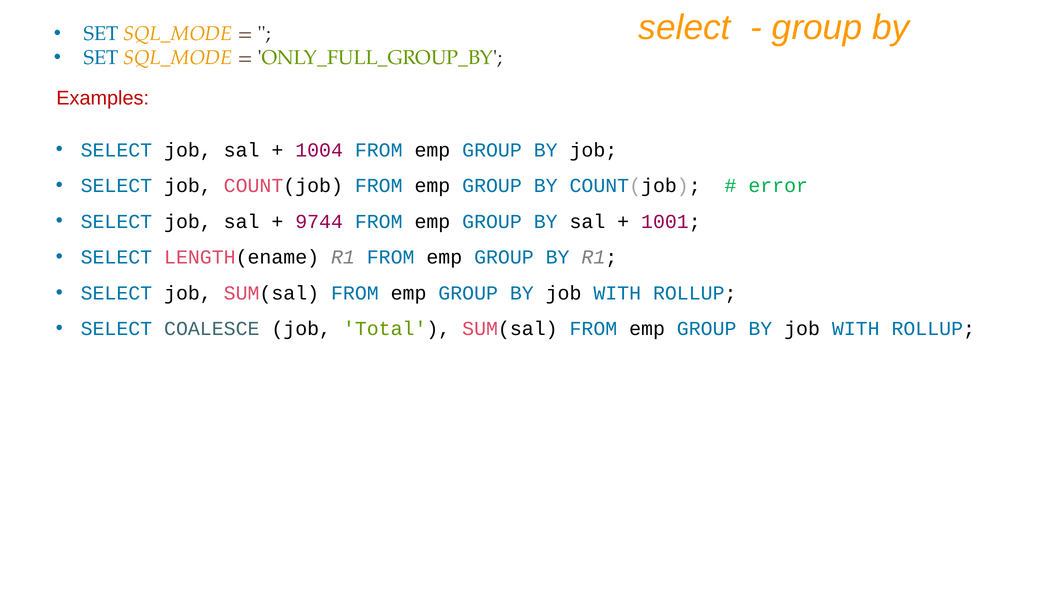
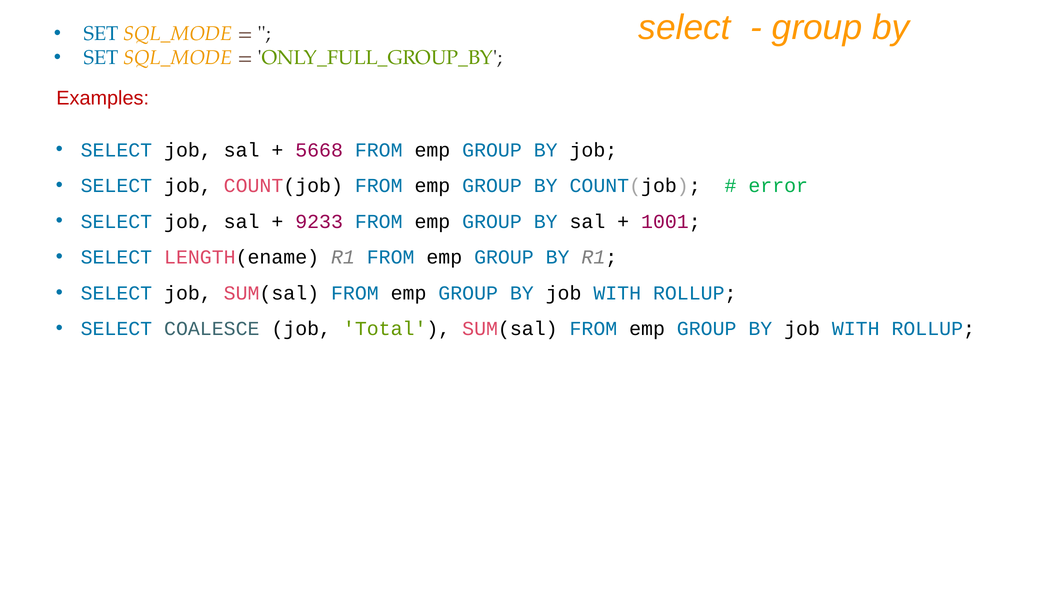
1004: 1004 -> 5668 (319, 150)
9744: 9744 -> 9233 (319, 222)
